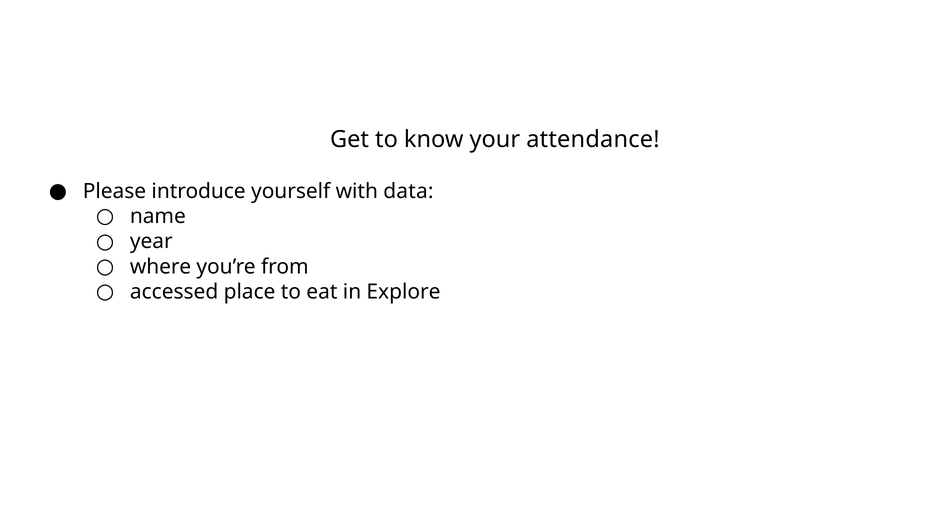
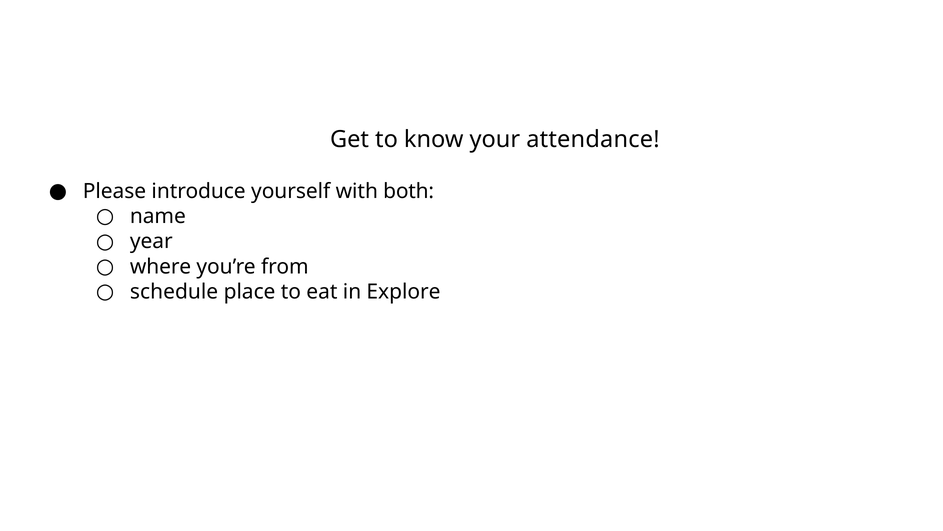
data: data -> both (409, 191)
accessed: accessed -> schedule (174, 292)
